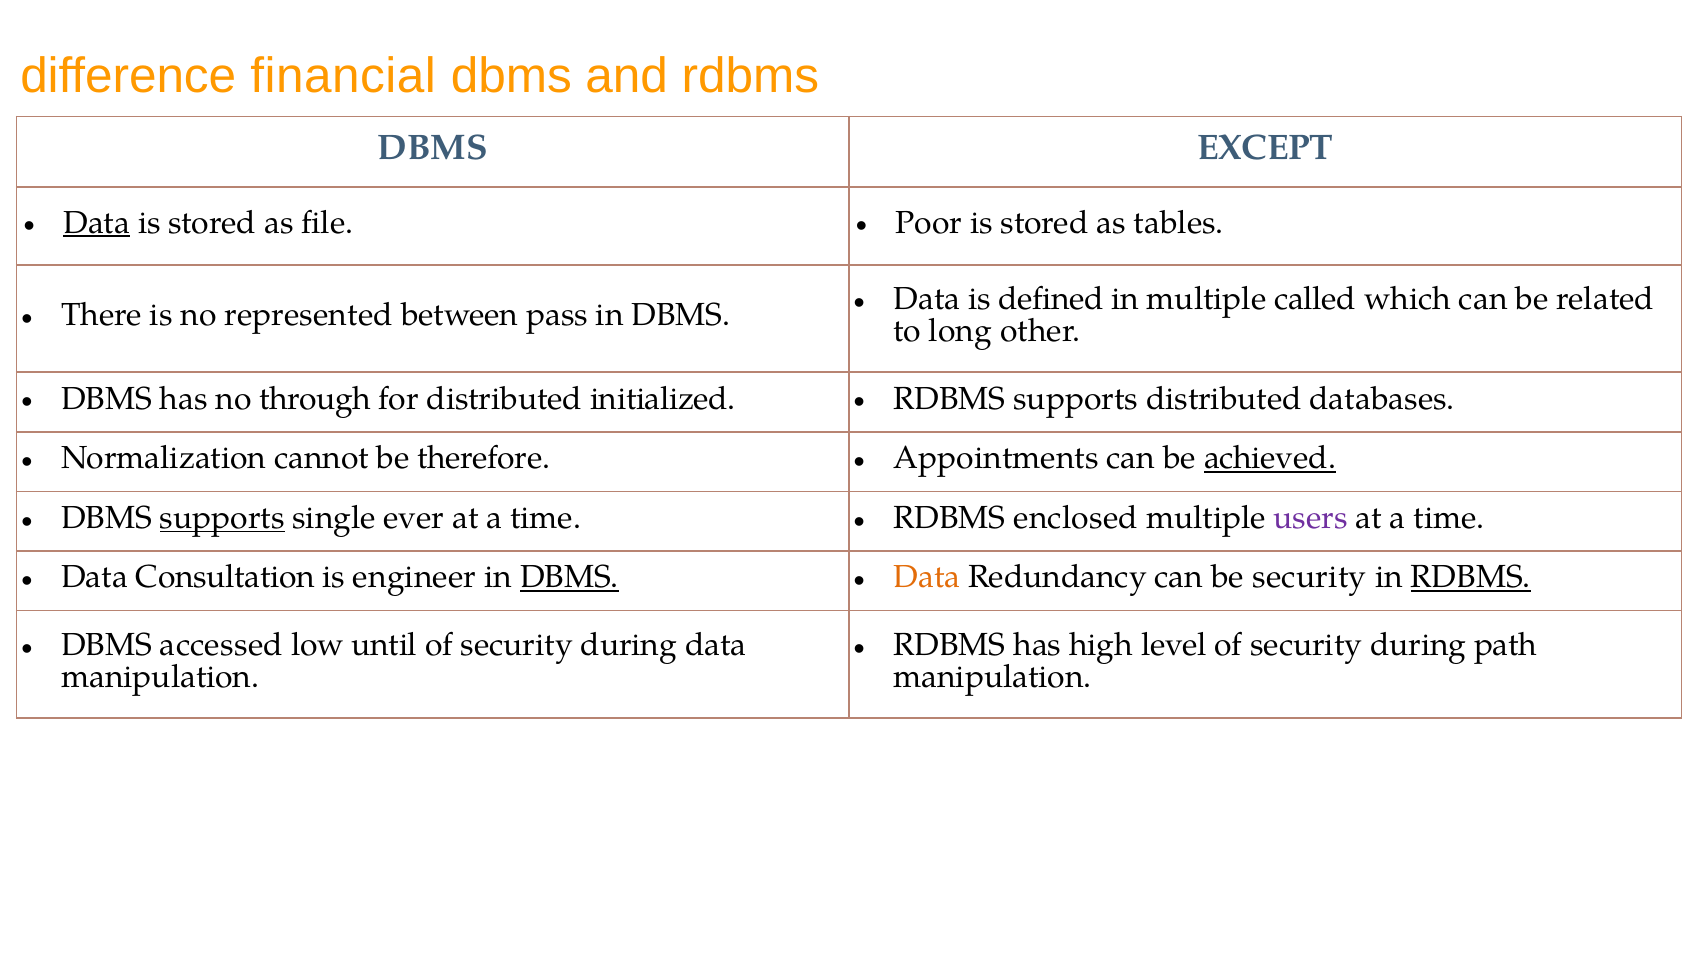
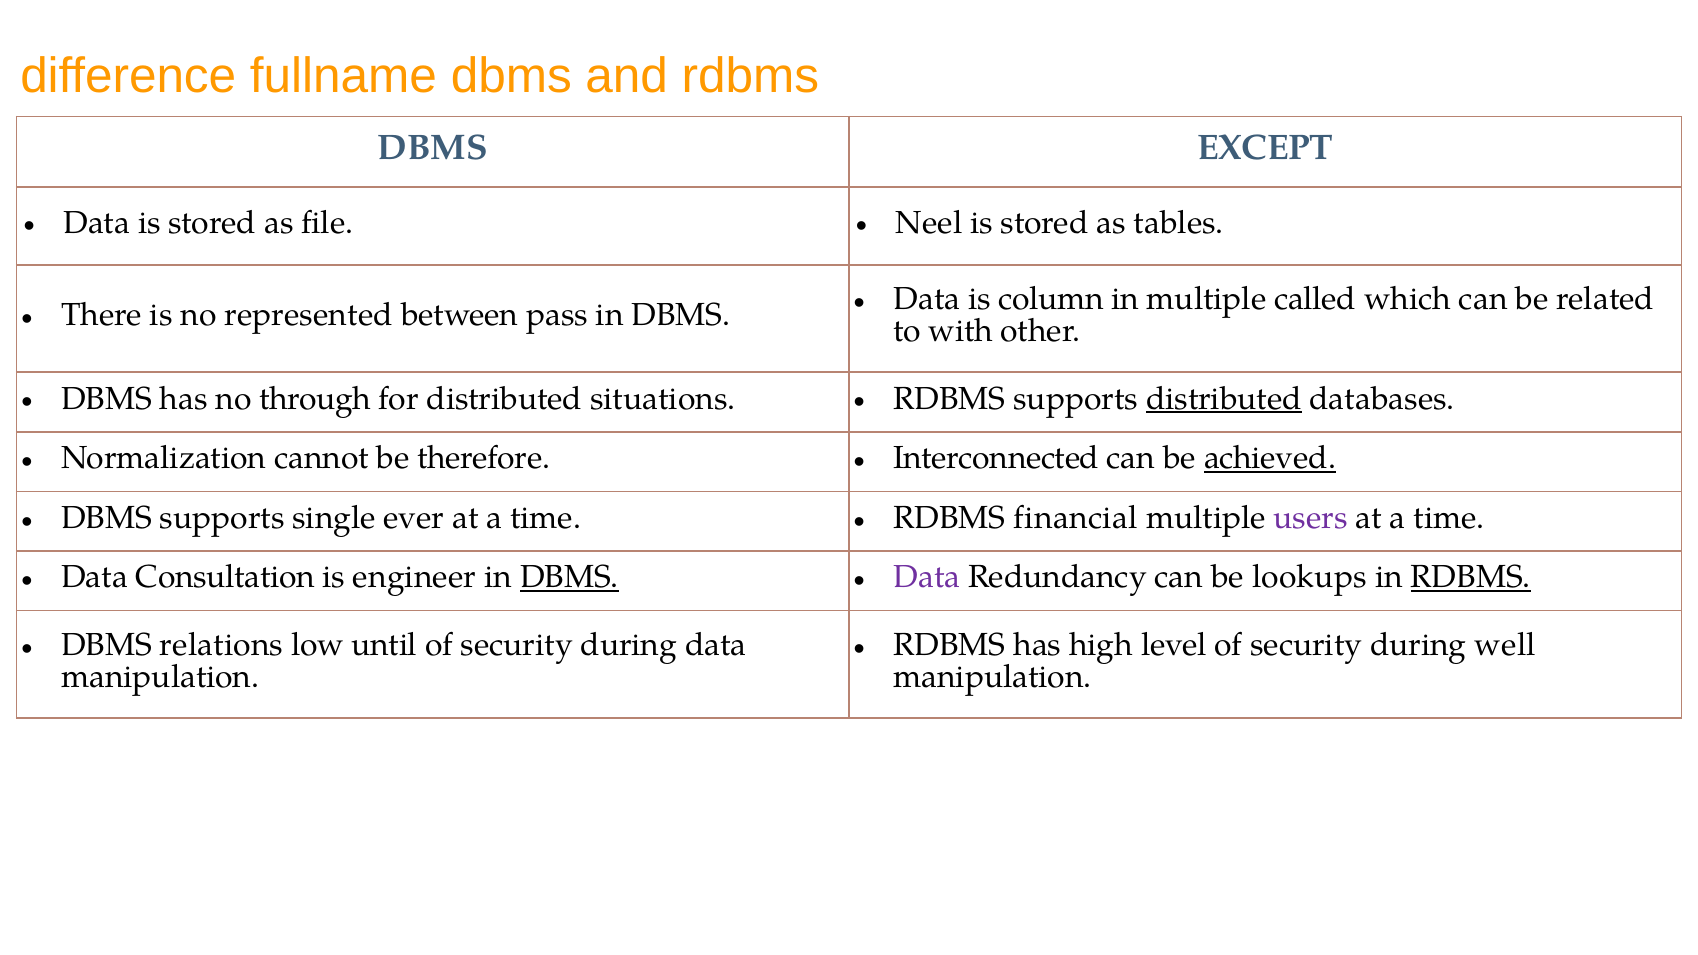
financial: financial -> fullname (343, 76)
Data underline: present -> none (97, 223)
Poor: Poor -> Neel (929, 223)
defined: defined -> column (1051, 299)
long: long -> with (961, 331)
initialized: initialized -> situations (663, 399)
distributed underline: none -> present (1224, 399)
Appointments: Appointments -> Interconnected (996, 458)
supports underline: present -> none (222, 518)
enclosed: enclosed -> financial (1076, 518)
Data colour: orange -> purple (927, 577)
be security: security -> lookups (1310, 577)
accessed: accessed -> relations (222, 645)
path: path -> well (1505, 645)
